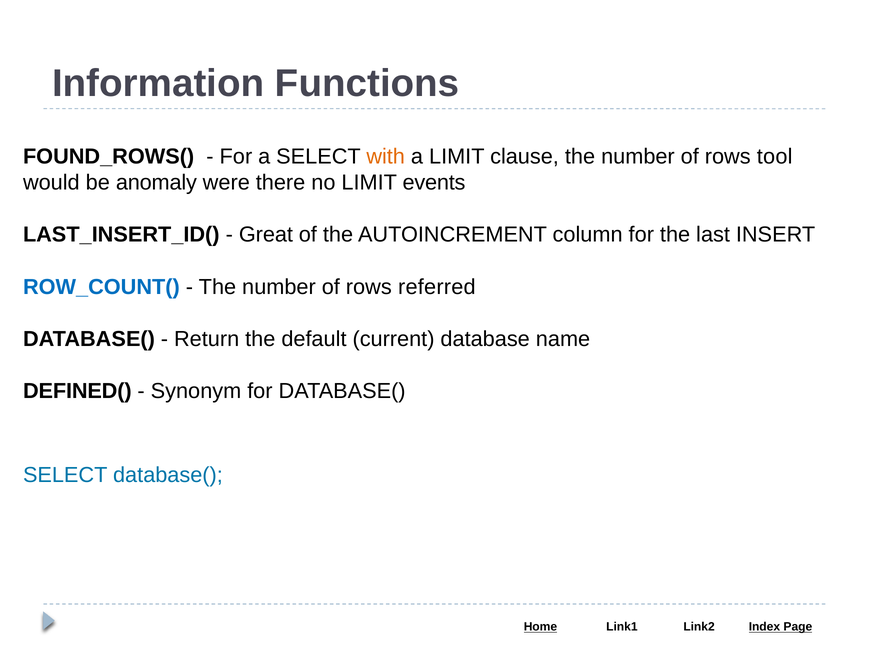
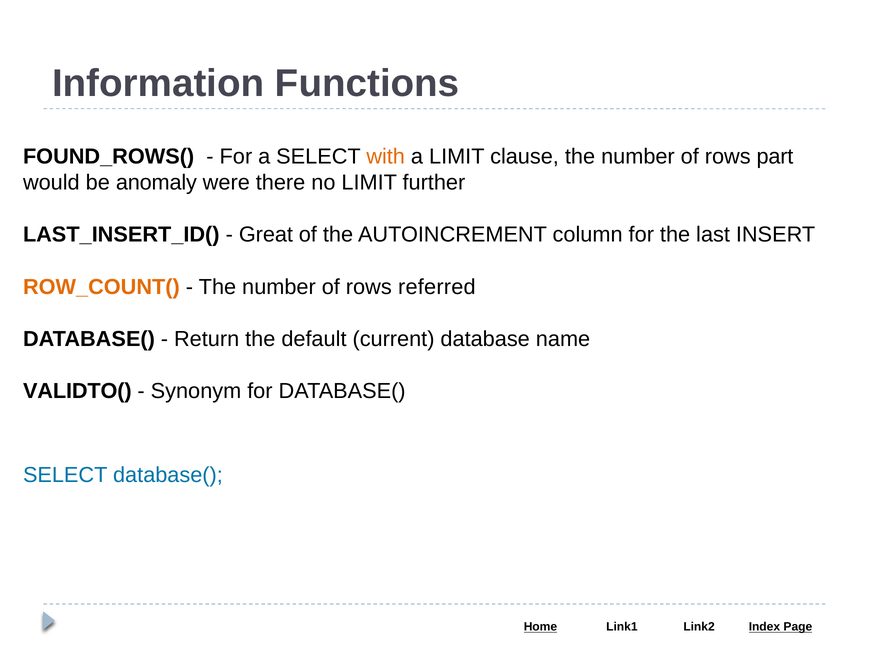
tool: tool -> part (775, 156)
events: events -> further (434, 182)
ROW_COUNT( colour: blue -> orange (101, 287)
DEFINED(: DEFINED( -> VALIDTO( (77, 391)
